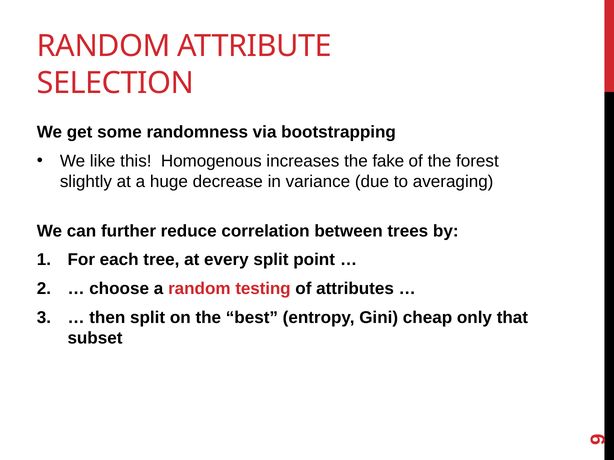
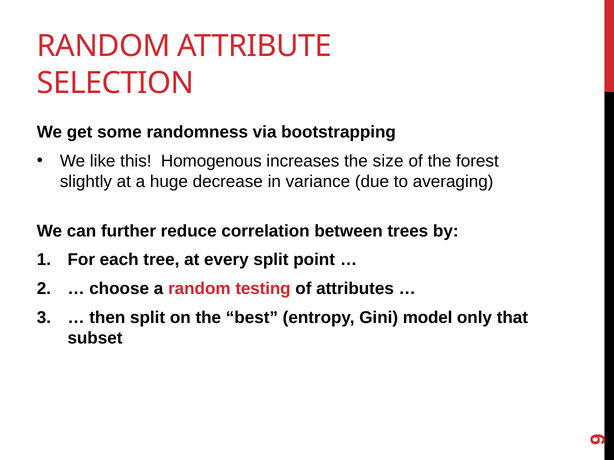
fake: fake -> size (388, 161)
cheap: cheap -> model (428, 318)
